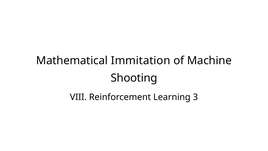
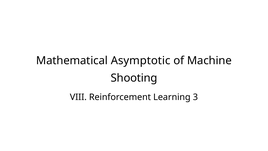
Immitation: Immitation -> Asymptotic (141, 60)
